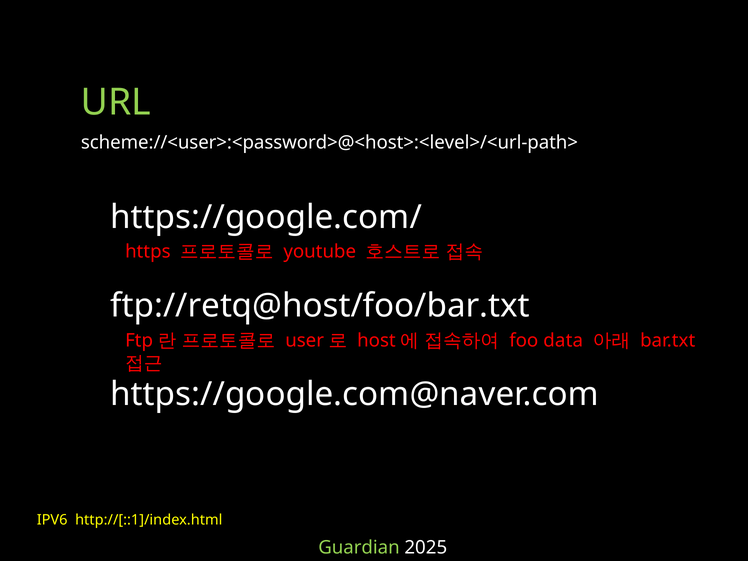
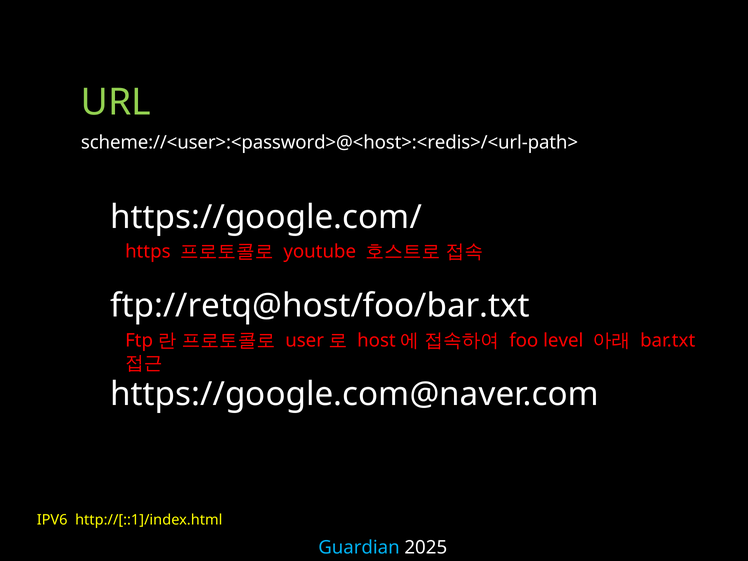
scheme://<user>:<password>@<host>:<level>/<url-path>: scheme://<user>:<password>@<host>:<level>/<url-path> -> scheme://<user>:<password>@<host>:<redis>/<url-path> (330, 143)
data: data -> level (563, 340)
Guardian colour: light green -> light blue (359, 548)
